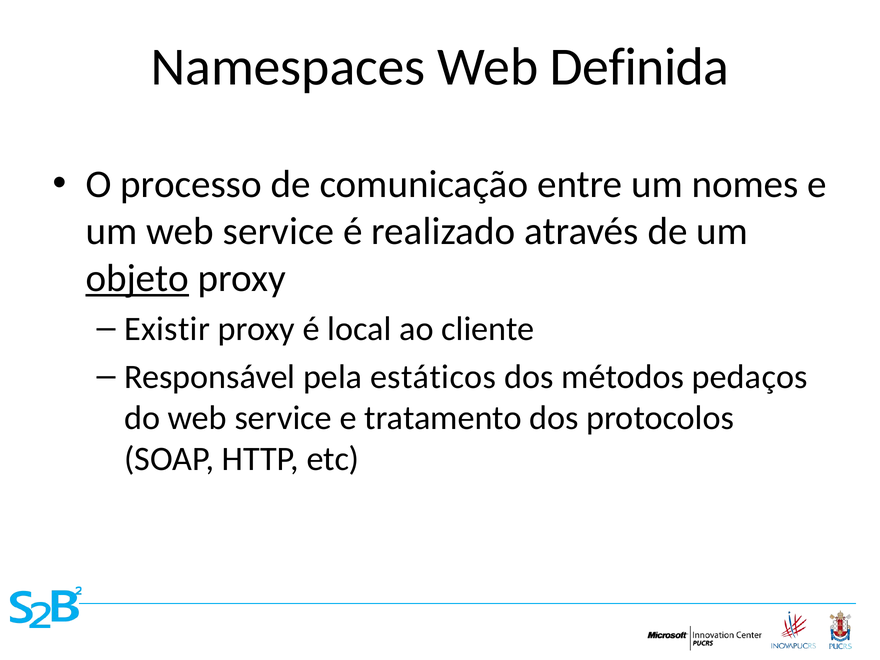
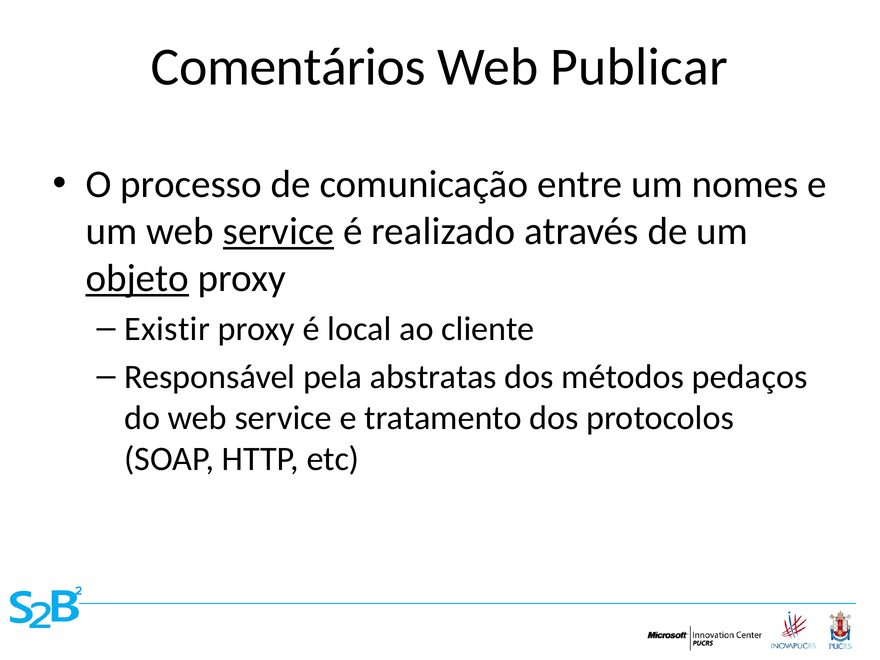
Namespaces: Namespaces -> Comentários (288, 67)
Definida: Definida -> Publicar (639, 67)
service underline: none -> present (278, 231)
estáticos: estáticos -> abstratas (433, 377)
